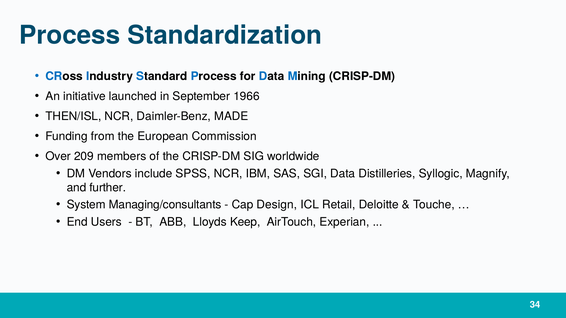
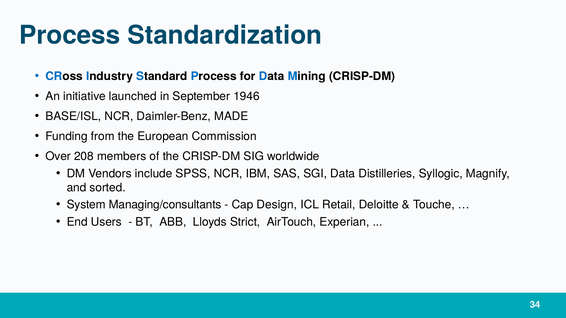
1966: 1966 -> 1946 (247, 96)
THEN/ISL: THEN/ISL -> BASE/ISL (73, 117)
209: 209 -> 208 (84, 157)
further: further -> sorted (108, 188)
Keep: Keep -> Strict (245, 222)
